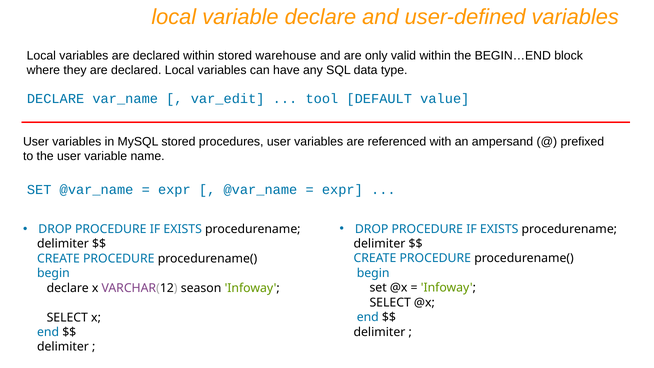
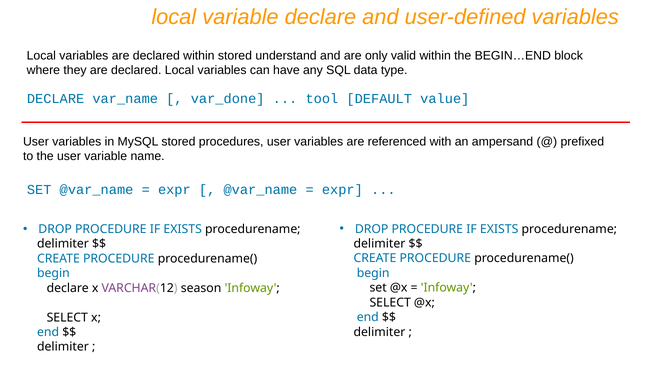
warehouse: warehouse -> understand (286, 56)
var_edit: var_edit -> var_done (228, 99)
